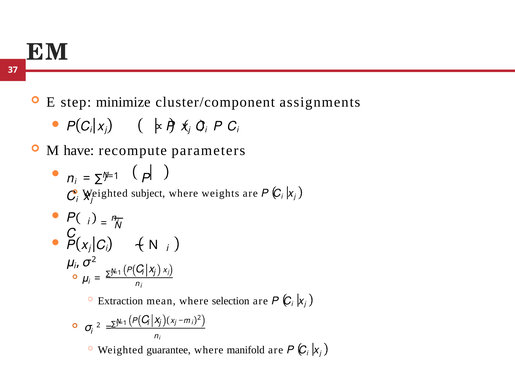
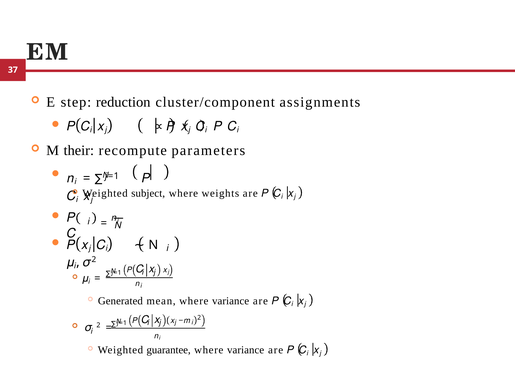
minimize: minimize -> reduction (123, 102)
have: have -> their (79, 151)
Extraction: Extraction -> Generated (120, 301)
mean where selection: selection -> variance (231, 301)
manifold: manifold -> variance (246, 350)
